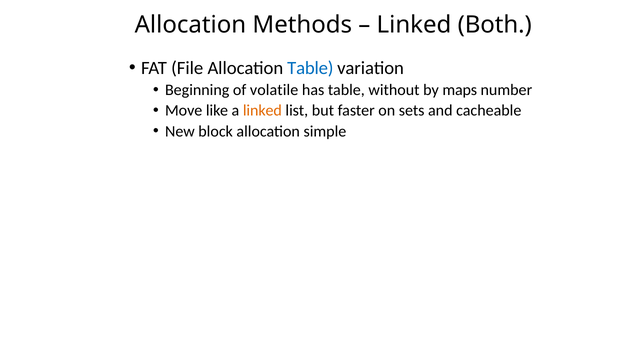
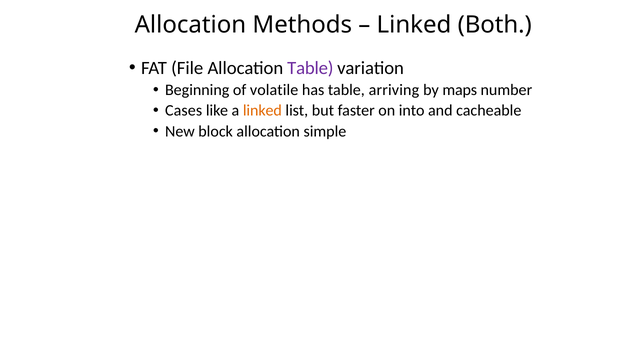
Table colour: blue -> purple (310, 68)
without: without -> arriving (394, 90)
Move: Move -> Cases (184, 111)
sets: sets -> into (412, 111)
